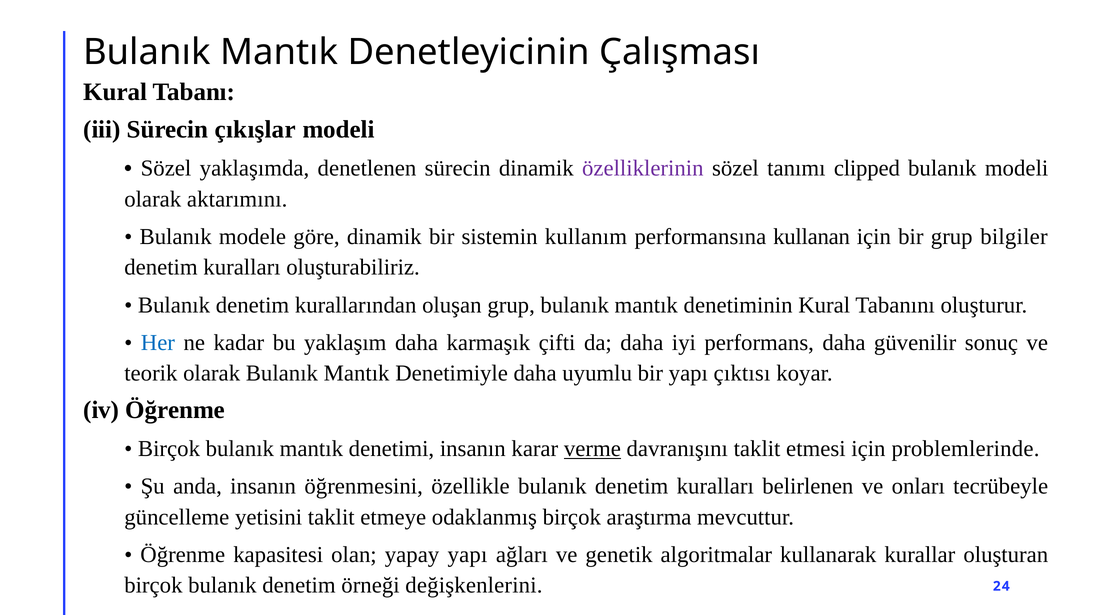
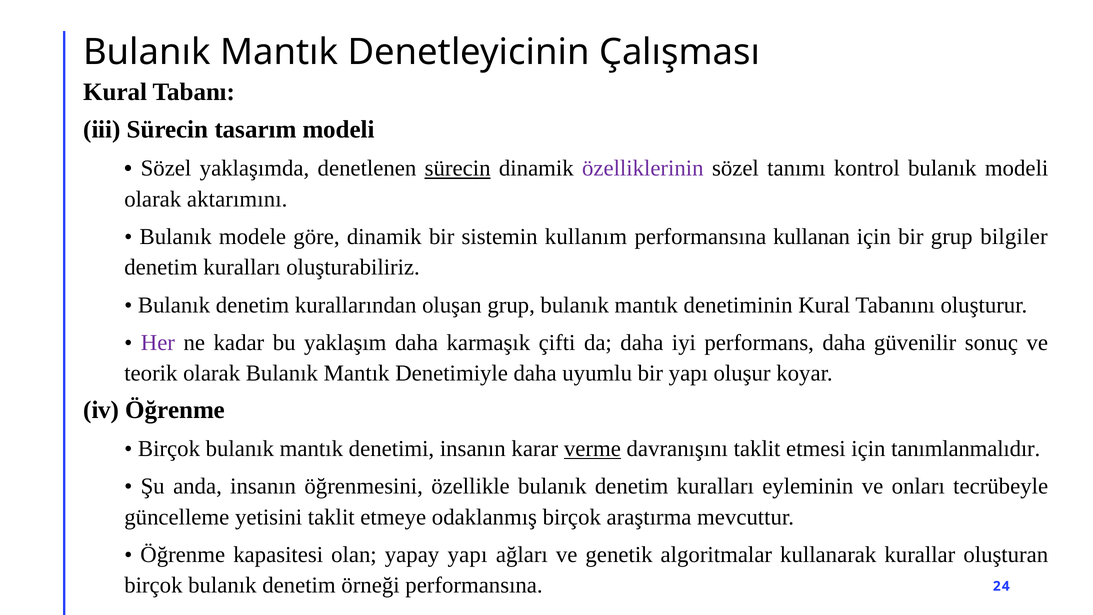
çıkışlar: çıkışlar -> tasarım (255, 129)
sürecin underline: none -> present (458, 168)
clipped: clipped -> kontrol (867, 168)
Her colour: blue -> purple (158, 343)
çıktısı: çıktısı -> oluşur (742, 373)
problemlerinde: problemlerinde -> tanımlanmalıdır (966, 449)
belirlenen: belirlenen -> eyleminin (808, 486)
örneği değişkenlerini: değişkenlerini -> performansına (474, 585)
